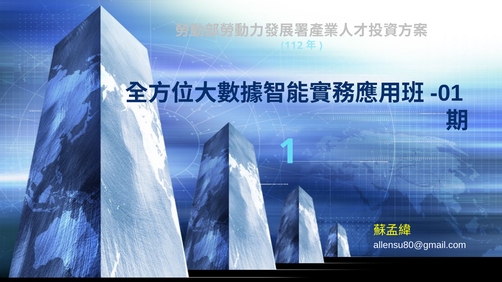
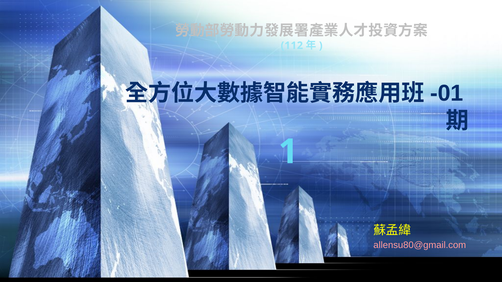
allensu80@gmail.com colour: white -> pink (420, 245)
